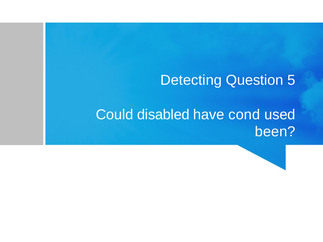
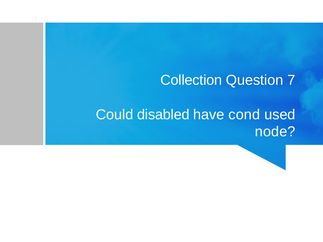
Detecting: Detecting -> Collection (191, 80)
5: 5 -> 7 (291, 80)
been: been -> node (275, 132)
